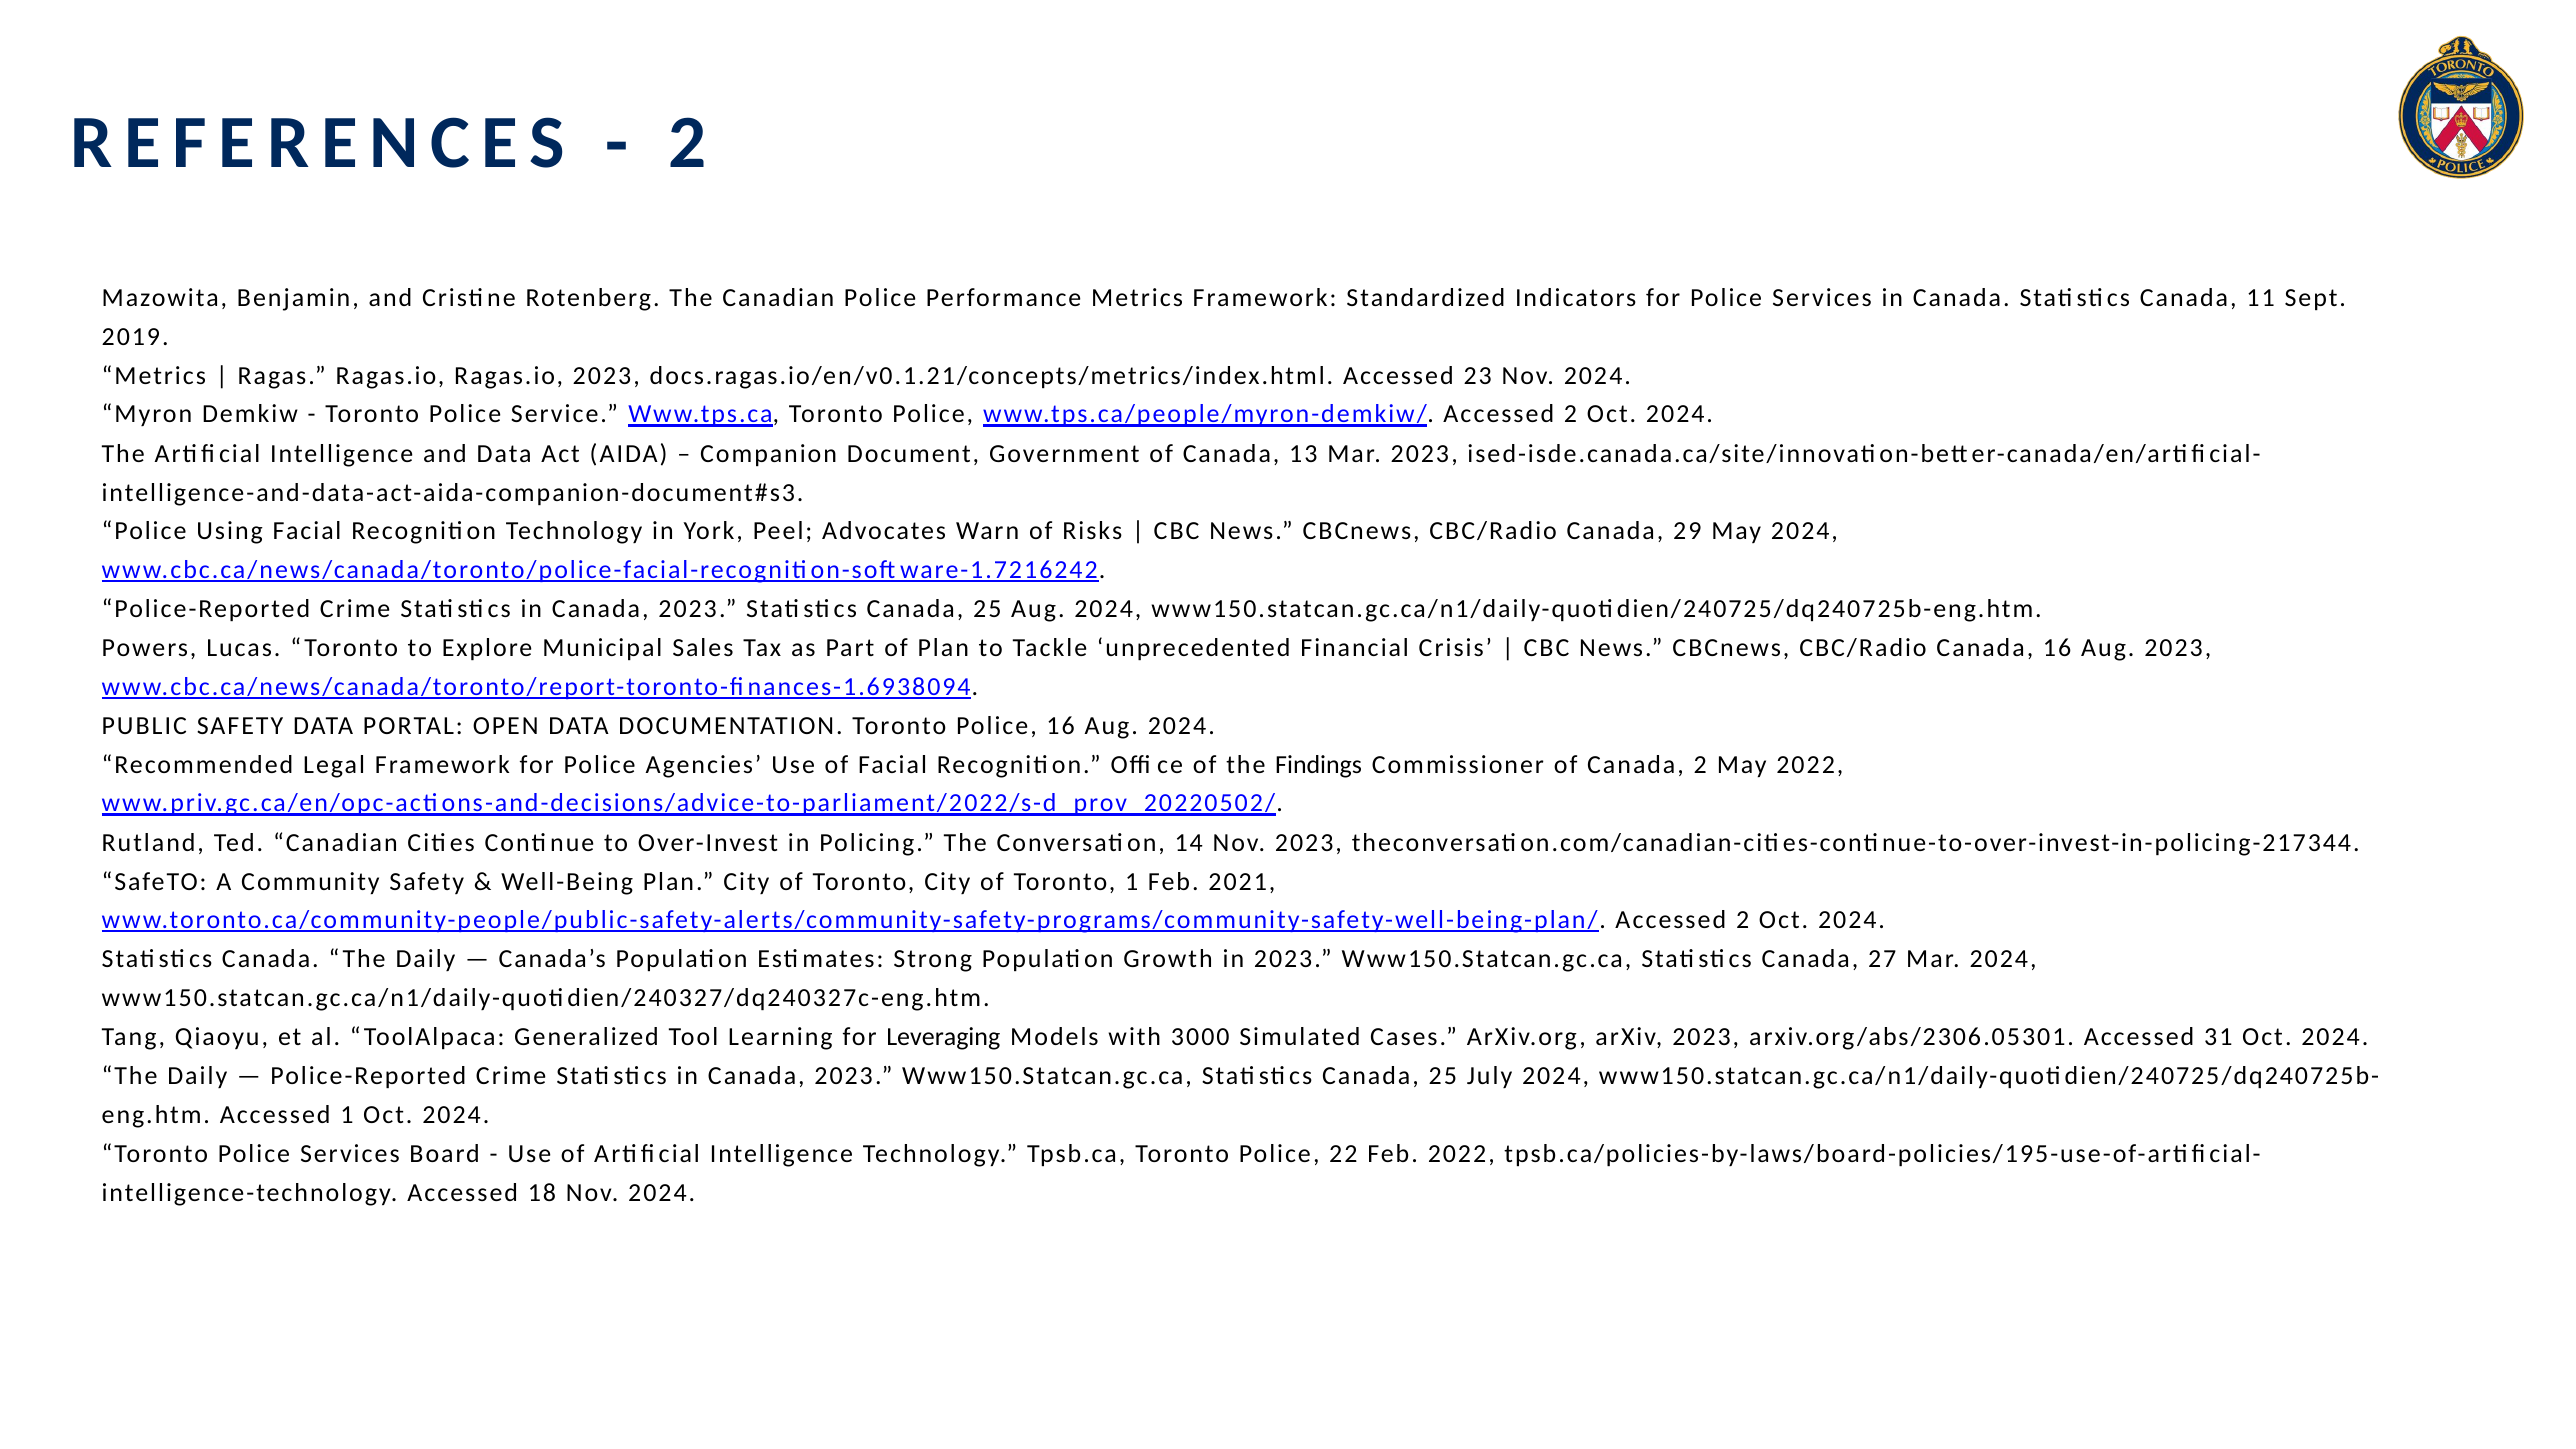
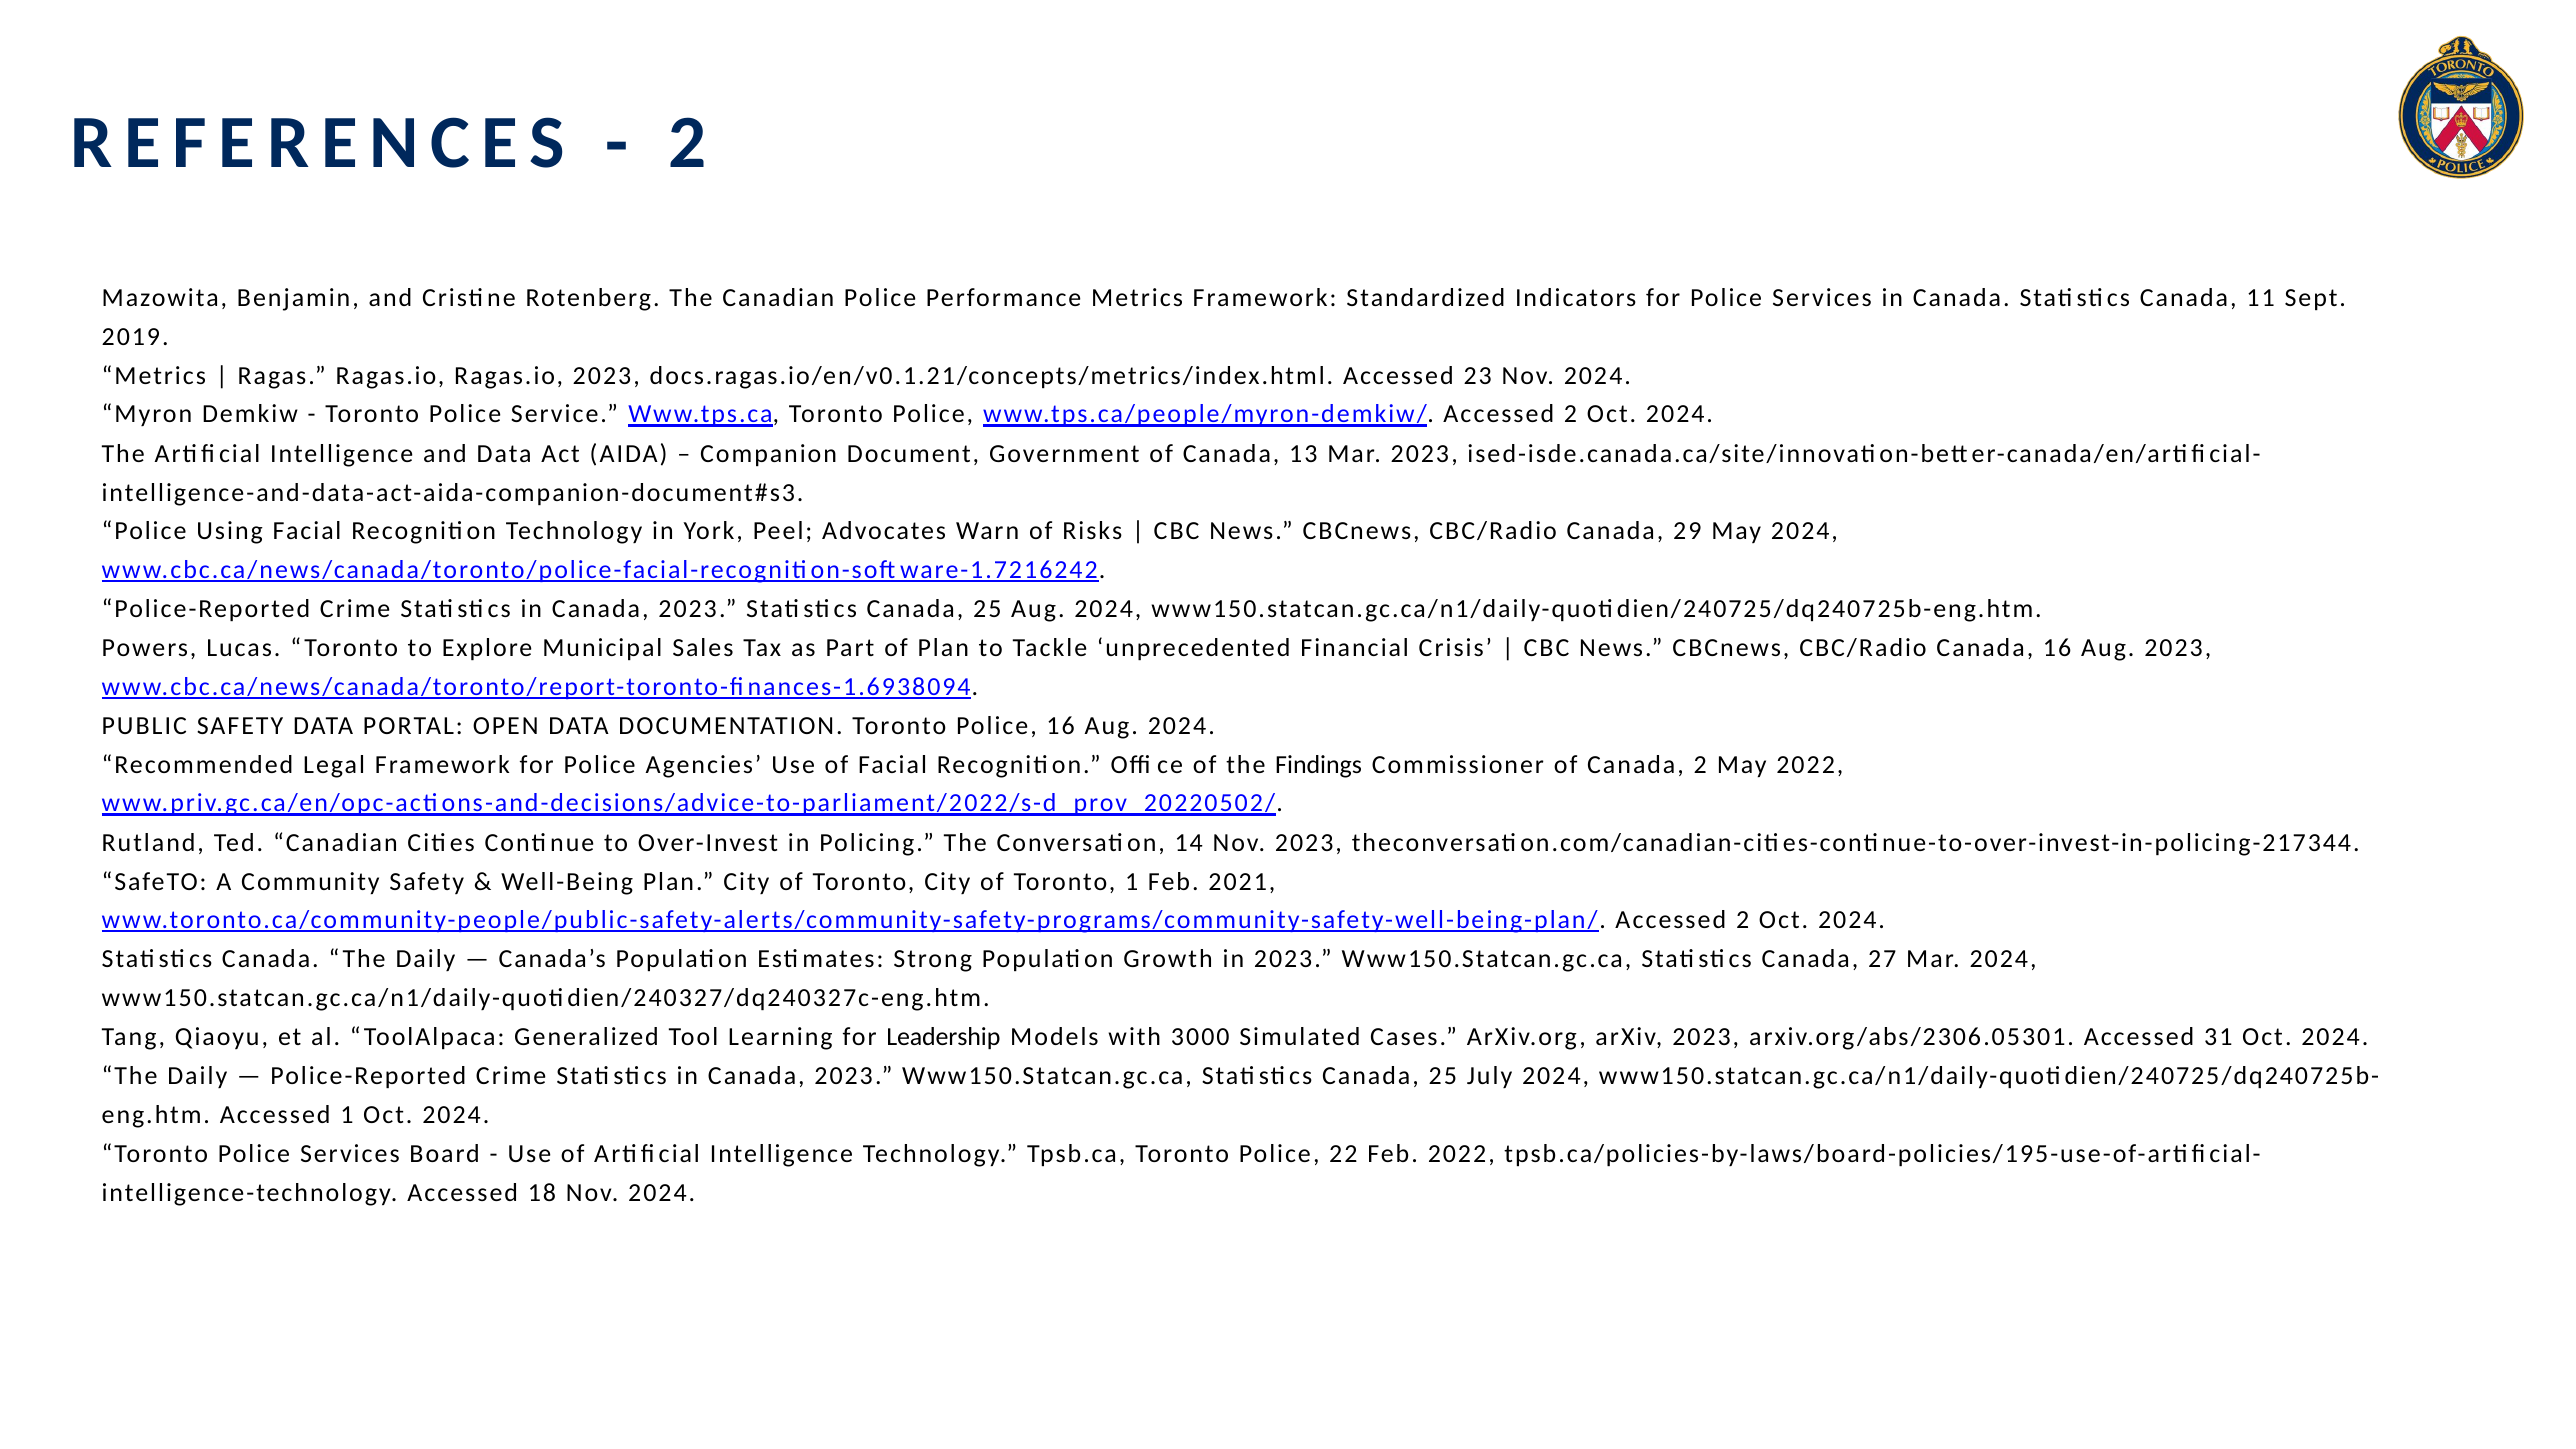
Leveraging: Leveraging -> Leadership (943, 1037)
